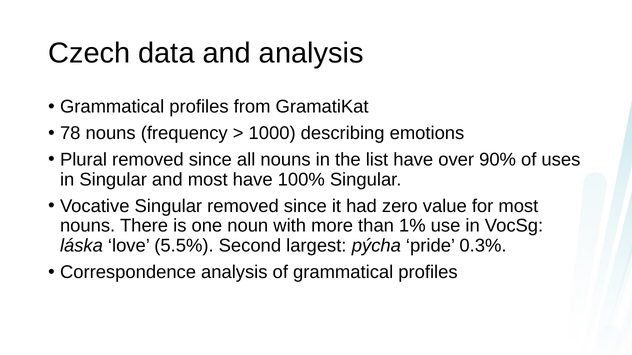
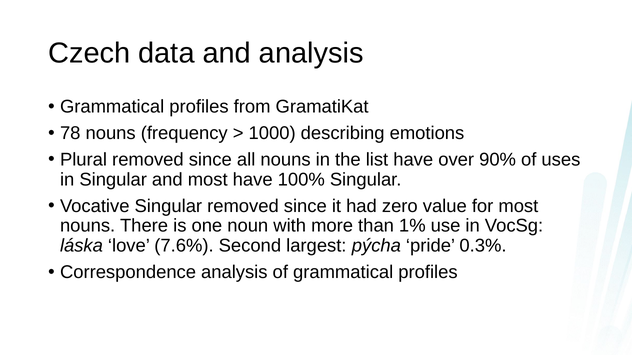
5.5%: 5.5% -> 7.6% (184, 246)
